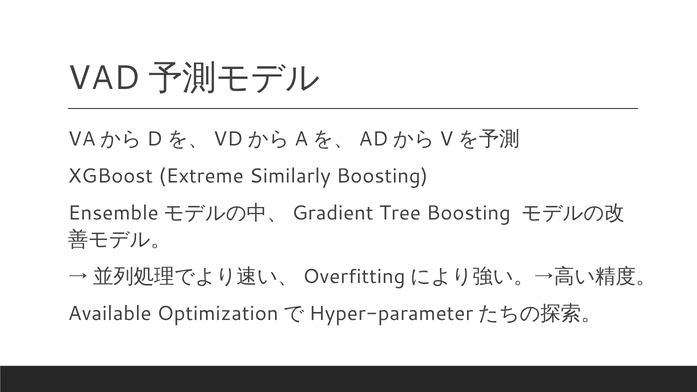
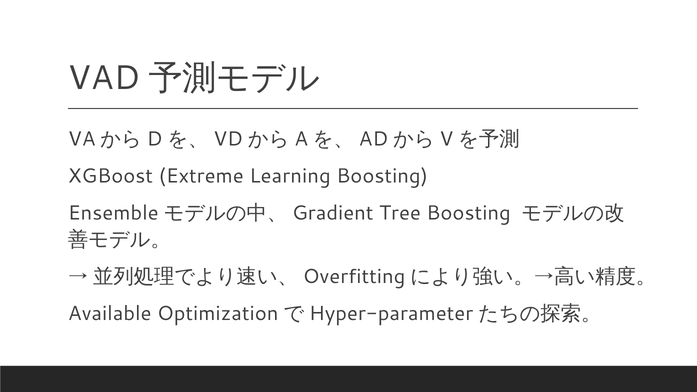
Similarly: Similarly -> Learning (290, 176)
